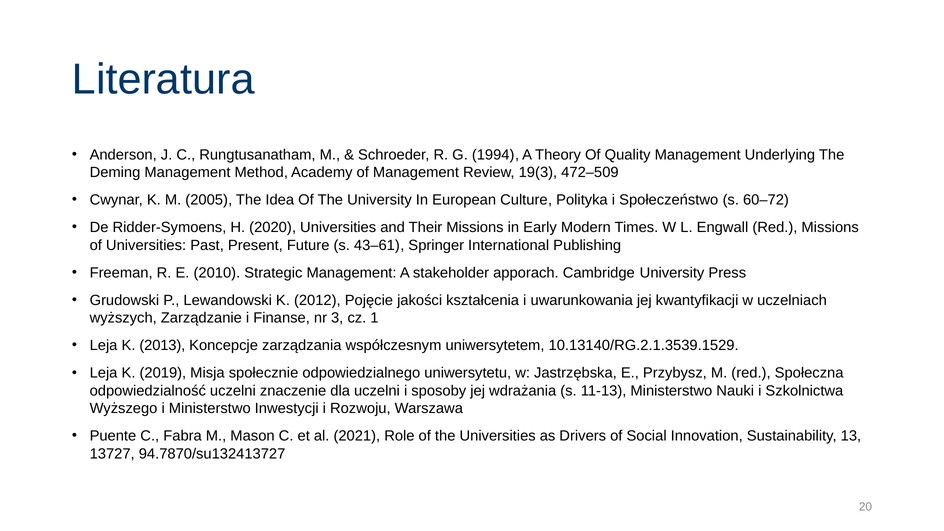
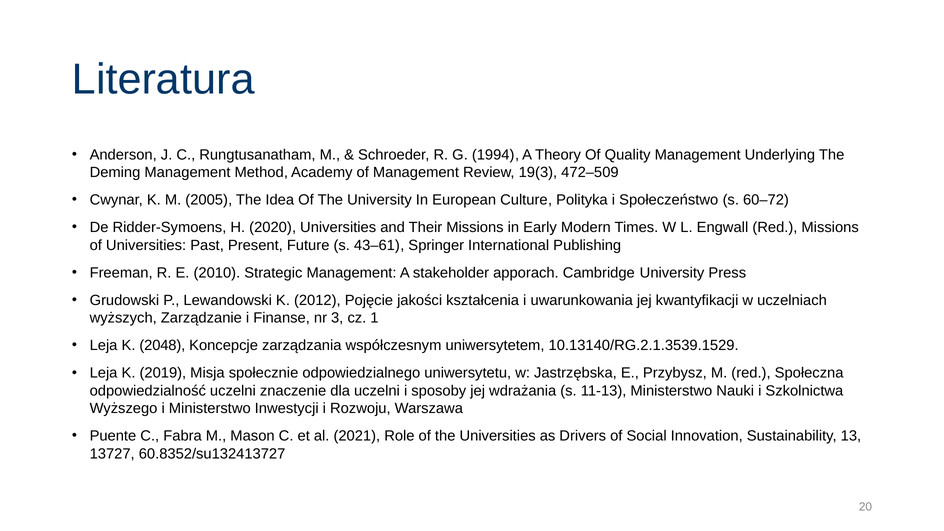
2013: 2013 -> 2048 (162, 346)
94.7870/su132413727: 94.7870/su132413727 -> 60.8352/su132413727 (212, 454)
